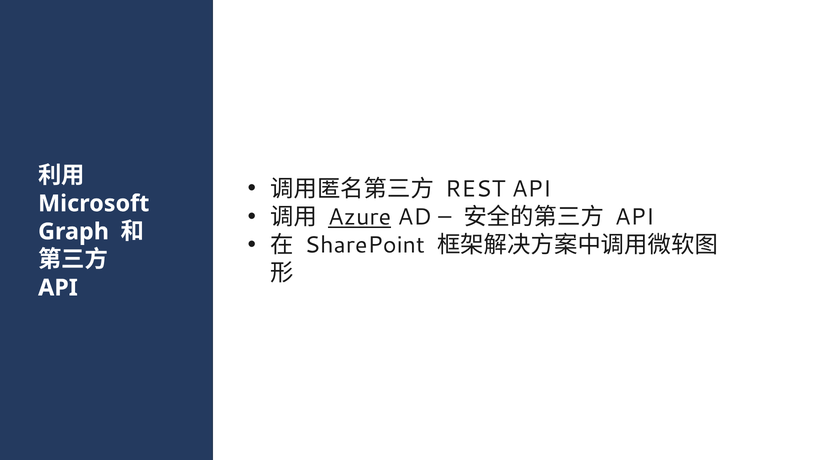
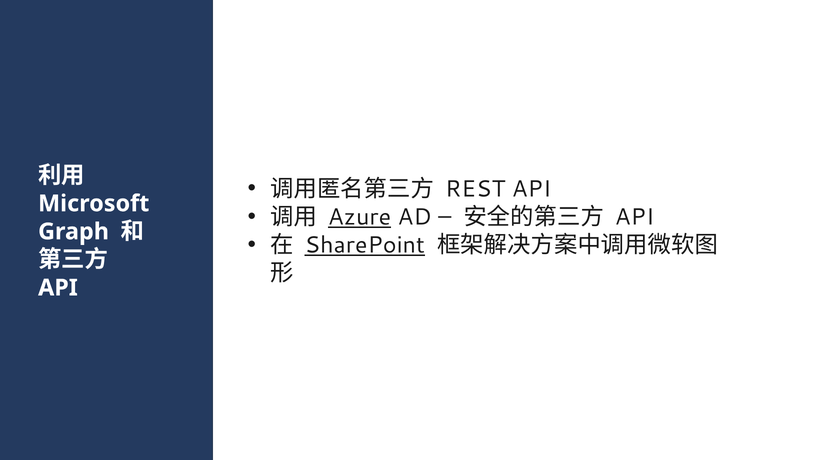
SharePoint underline: none -> present (365, 245)
